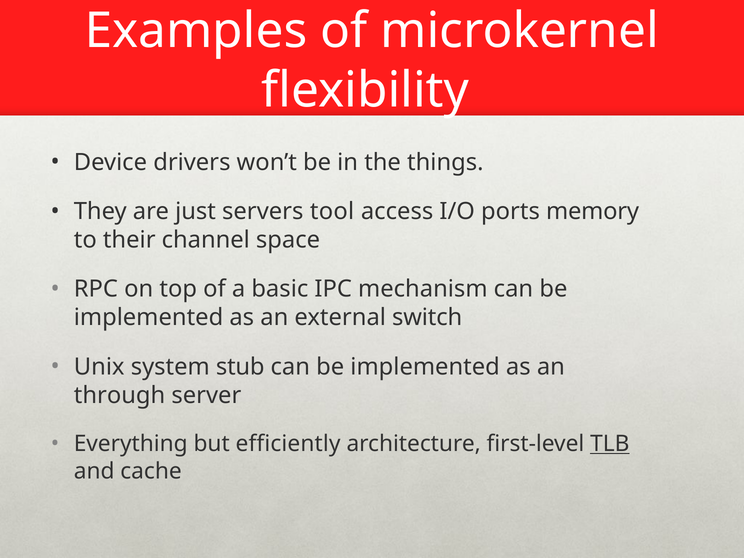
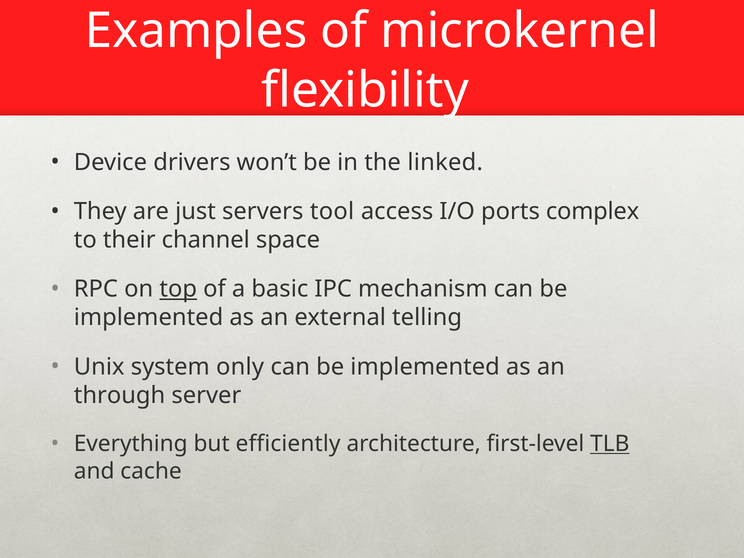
things: things -> linked (445, 162)
memory: memory -> complex (593, 211)
top underline: none -> present (178, 289)
switch: switch -> telling (427, 318)
stub: stub -> only (240, 367)
